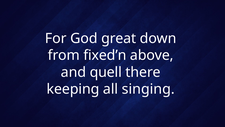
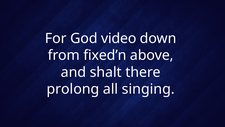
great: great -> video (119, 38)
quell: quell -> shalt (106, 72)
keeping: keeping -> prolong (73, 89)
